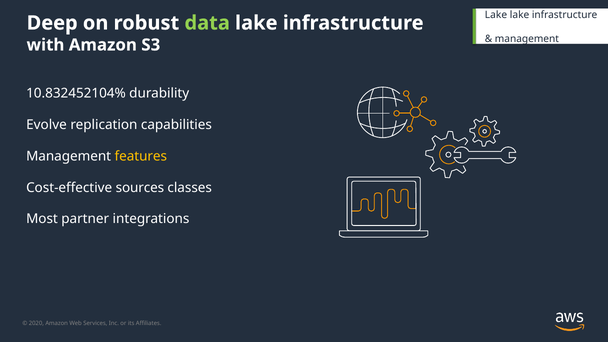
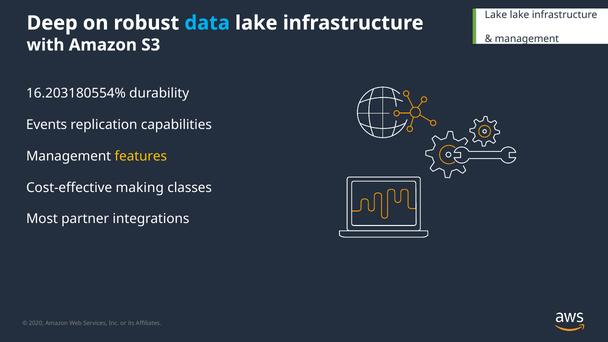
data colour: light green -> light blue (207, 23)
10.832452104%: 10.832452104% -> 16.203180554% (76, 93)
Evolve: Evolve -> Events (47, 125)
sources: sources -> making (140, 188)
